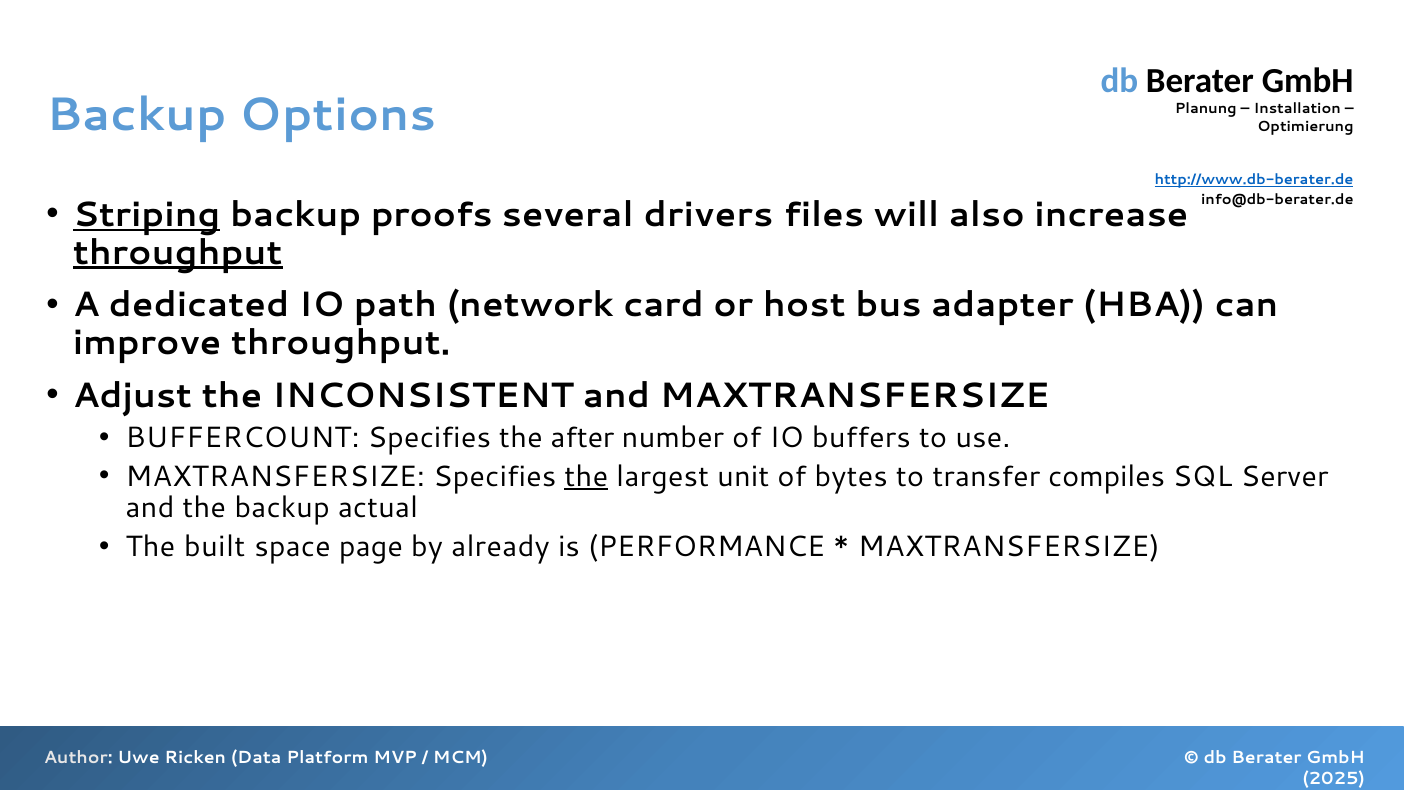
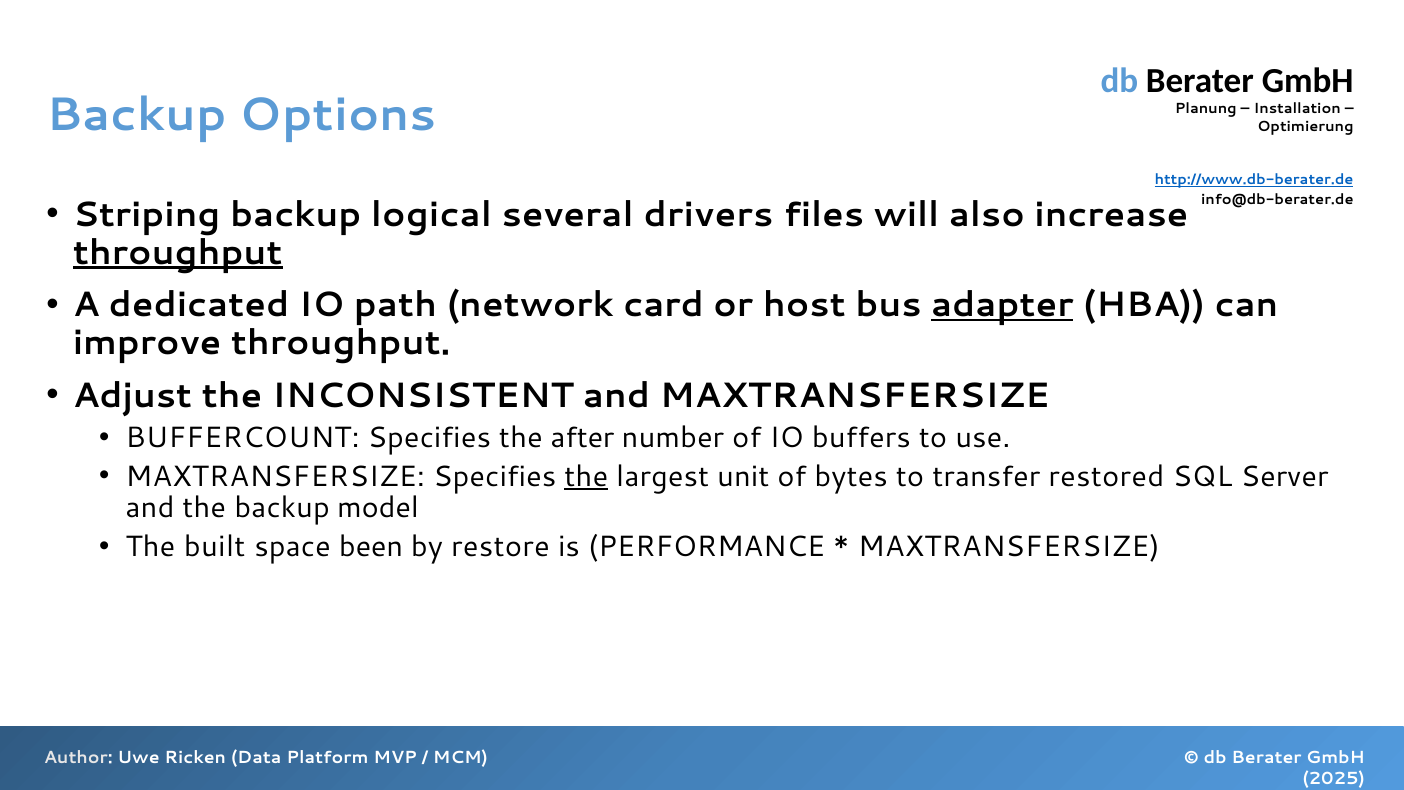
Striping underline: present -> none (147, 214)
proofs: proofs -> logical (431, 214)
adapter underline: none -> present (1002, 305)
compiles: compiles -> restored (1106, 476)
actual: actual -> model (378, 508)
page: page -> been (371, 547)
already: already -> restore (500, 547)
